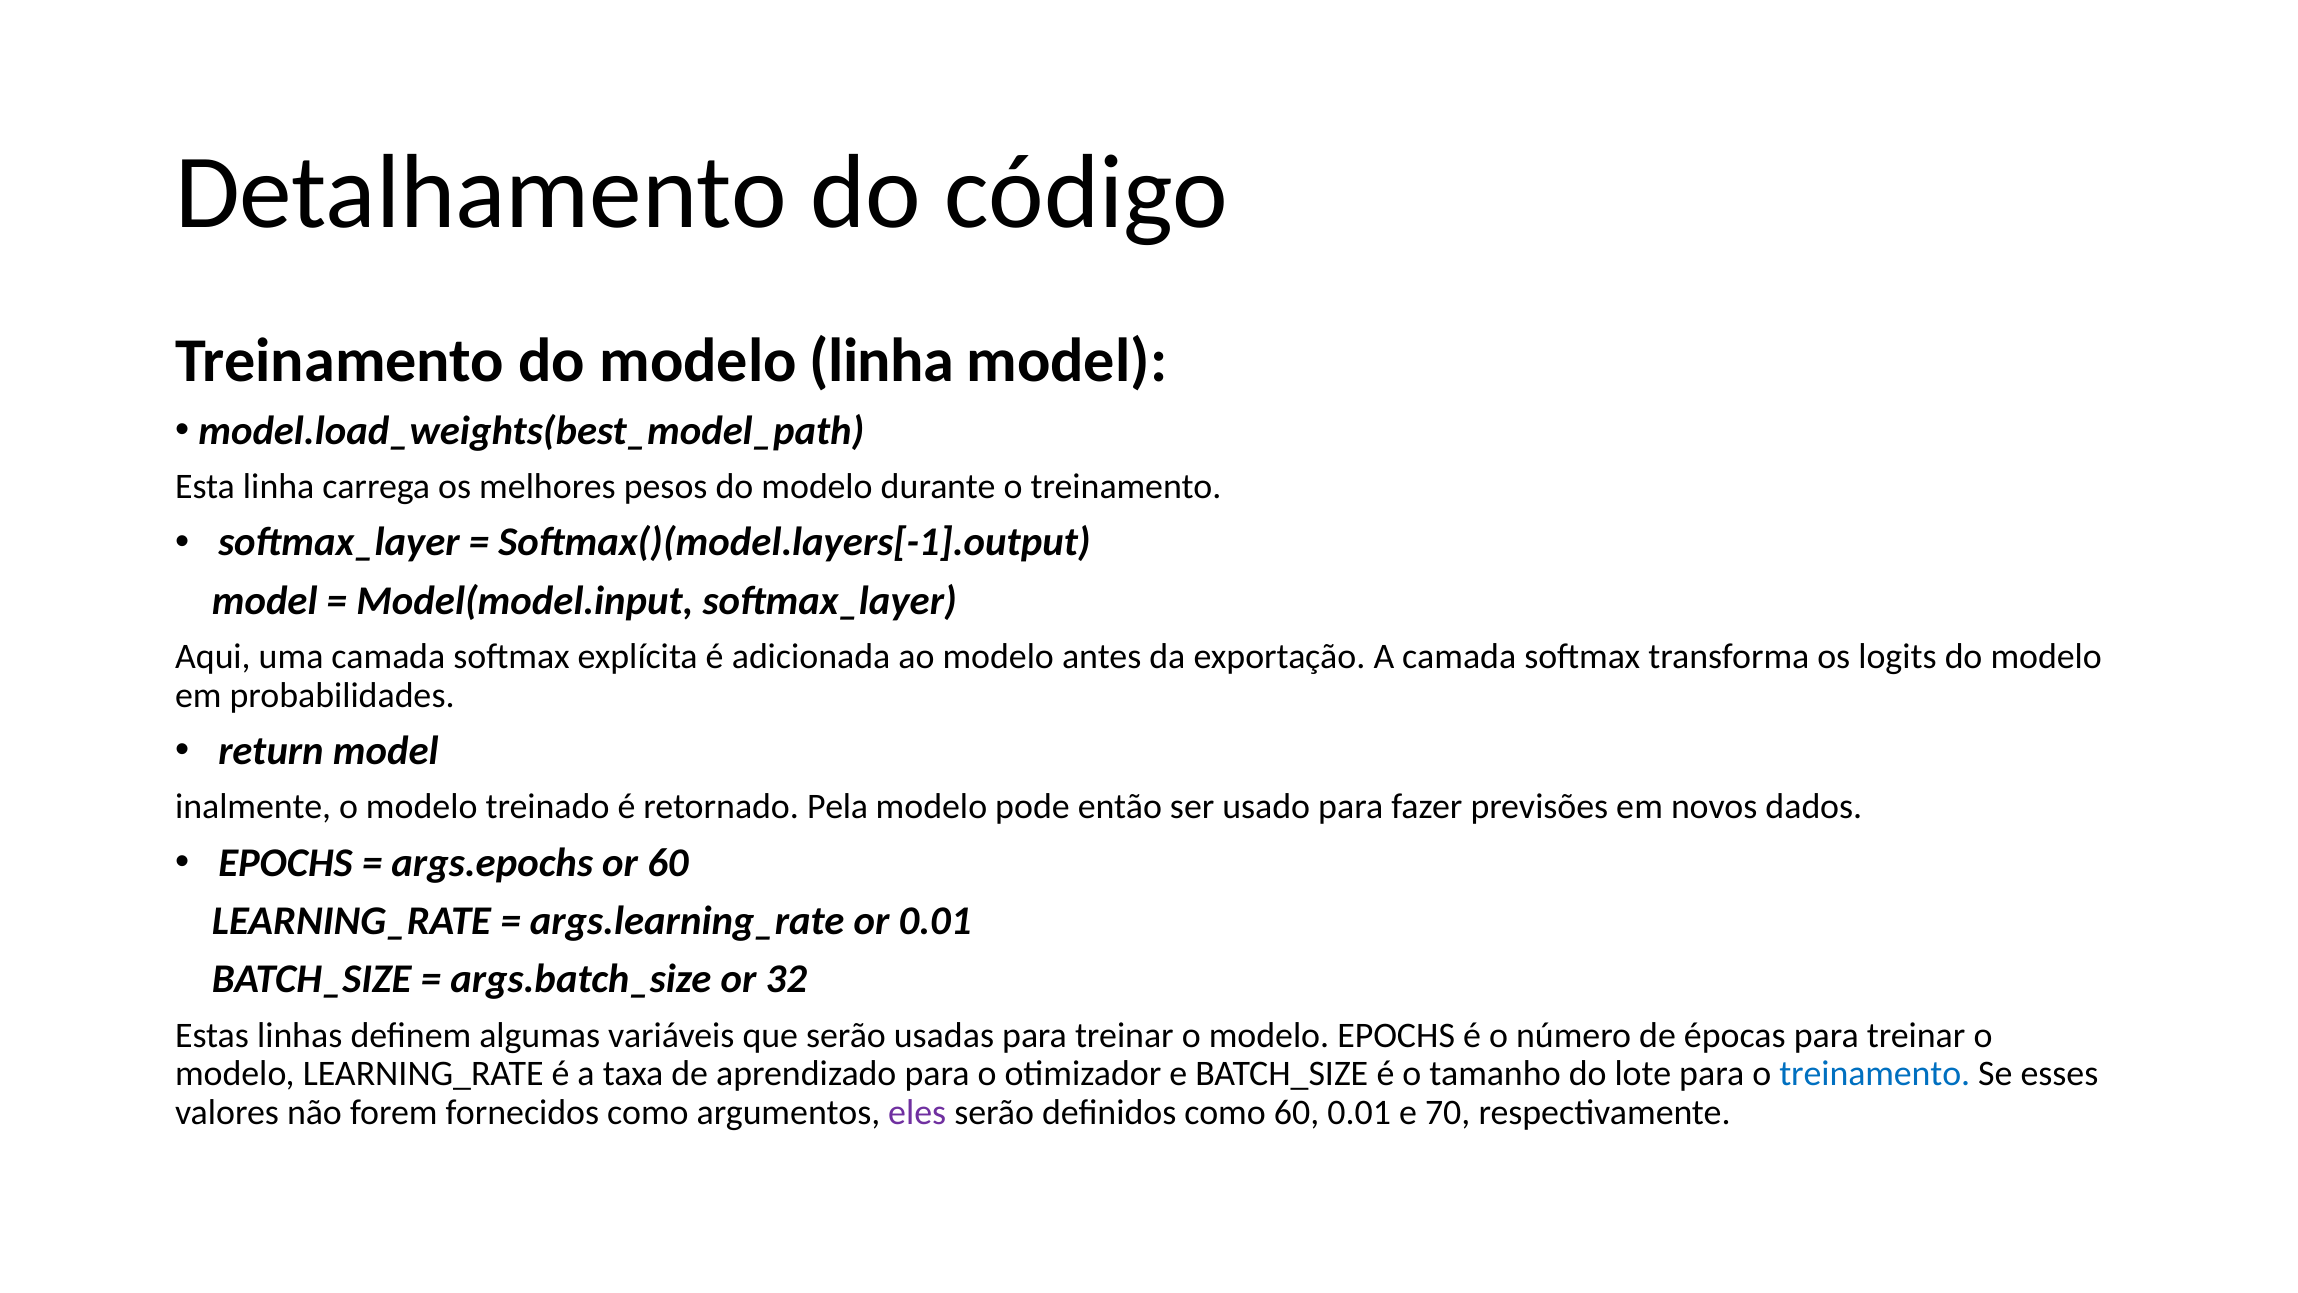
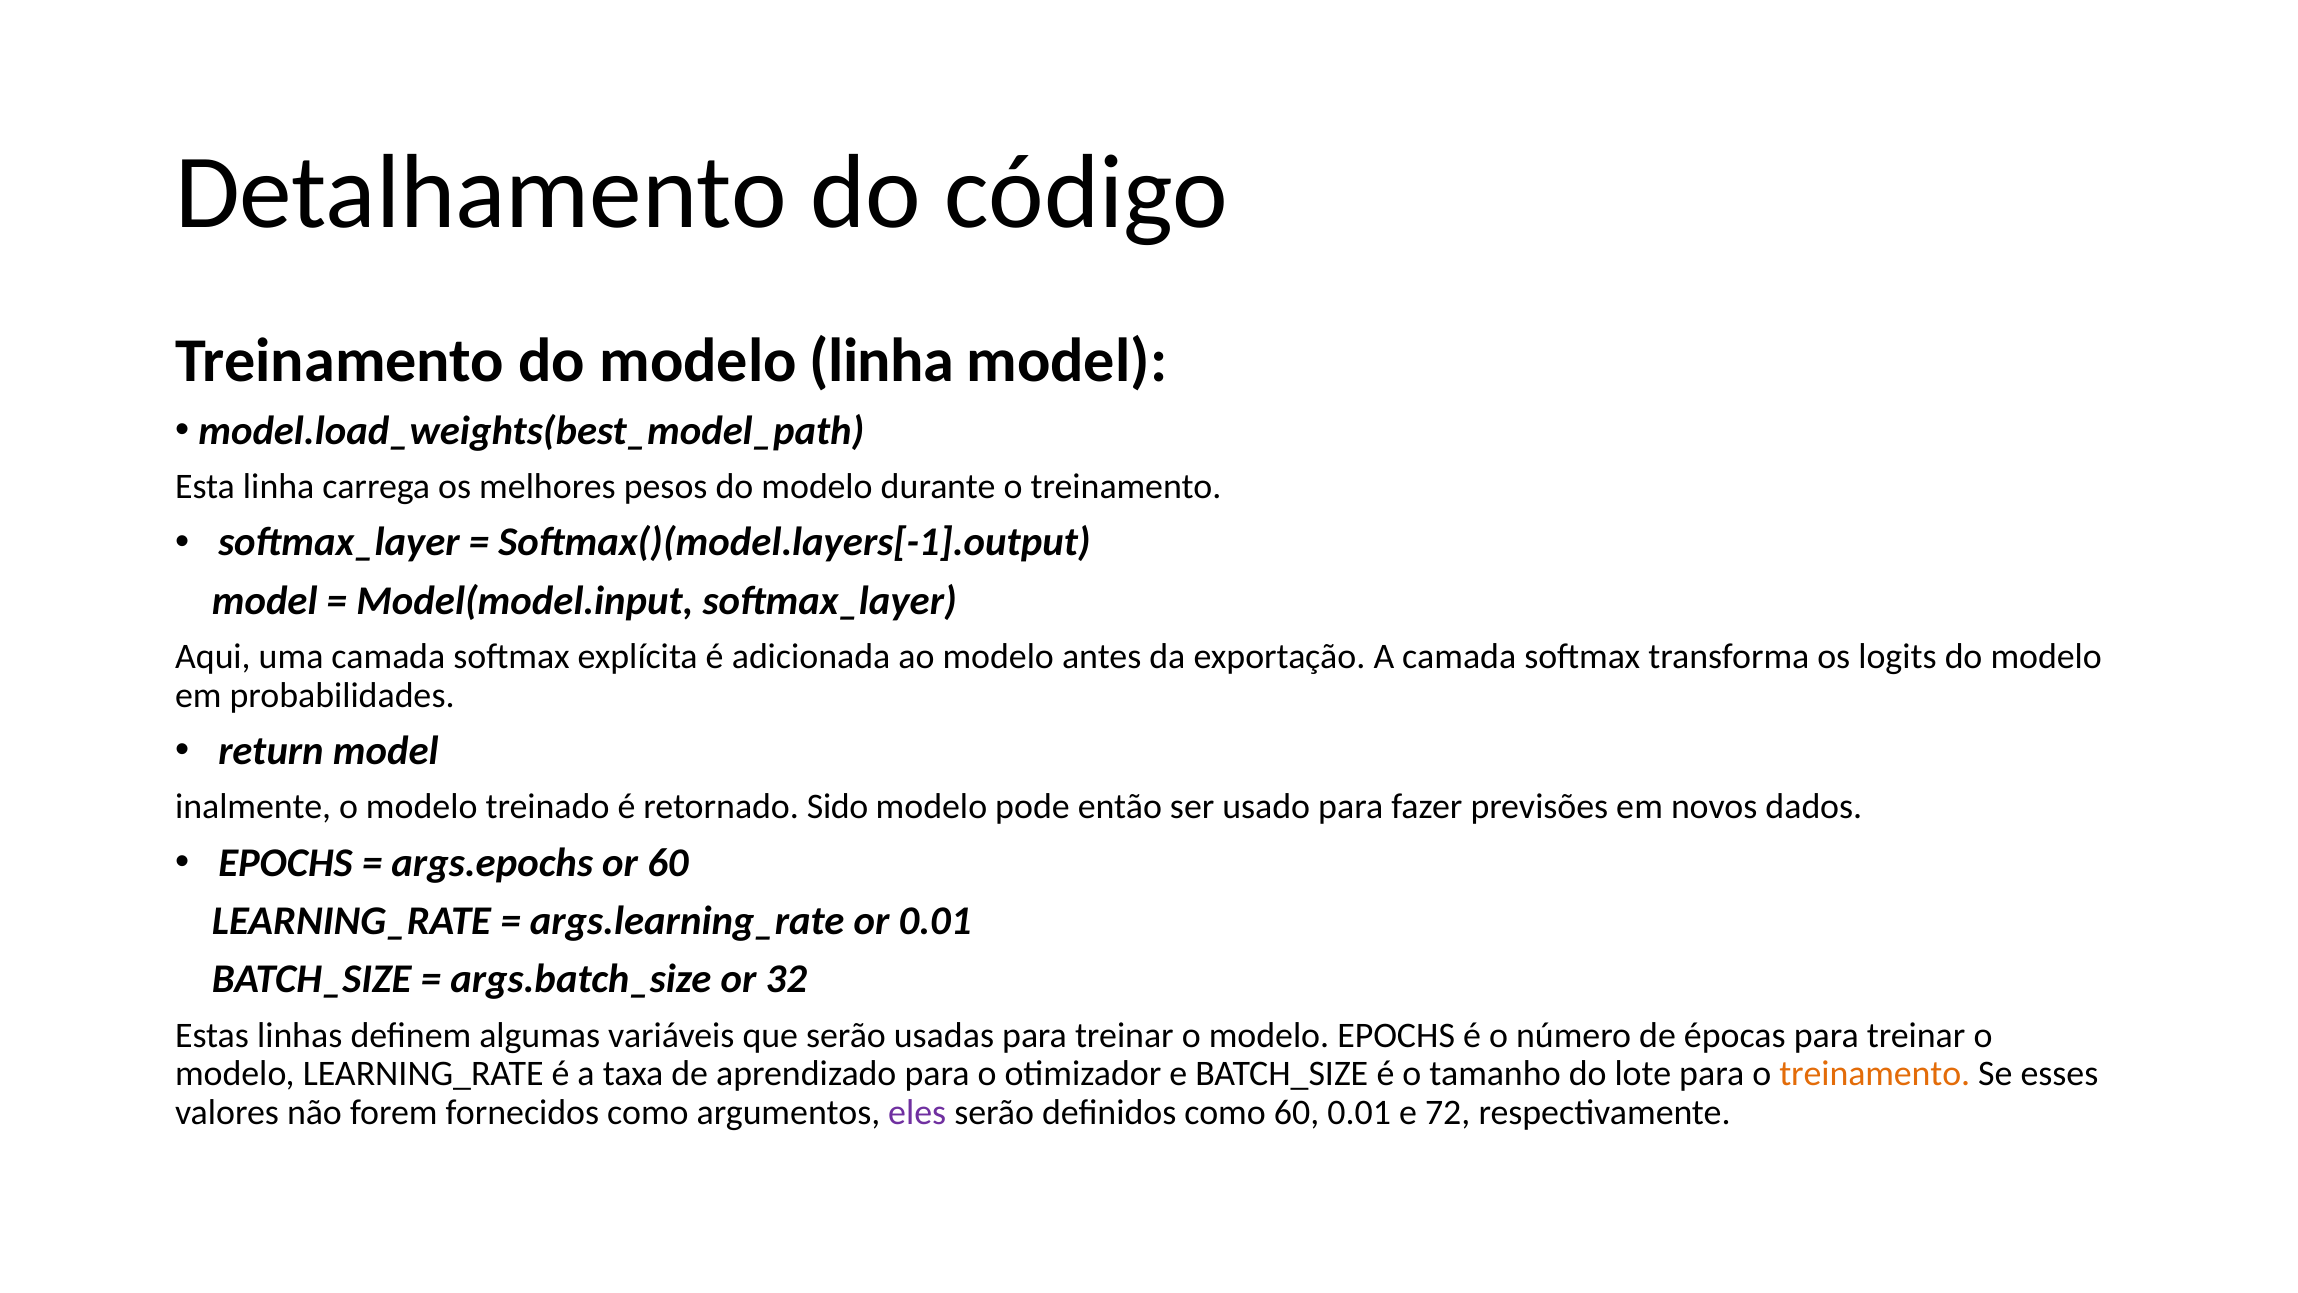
Pela: Pela -> Sido (838, 807)
treinamento colour: blue -> orange (1875, 1074)
70: 70 -> 72 (1448, 1112)
